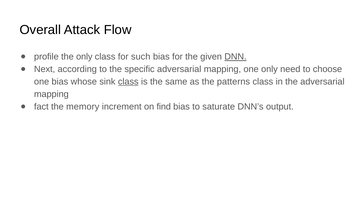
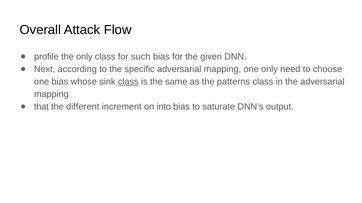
DNN underline: present -> none (235, 57)
fact: fact -> that (41, 107)
memory: memory -> different (83, 107)
find: find -> into (164, 107)
